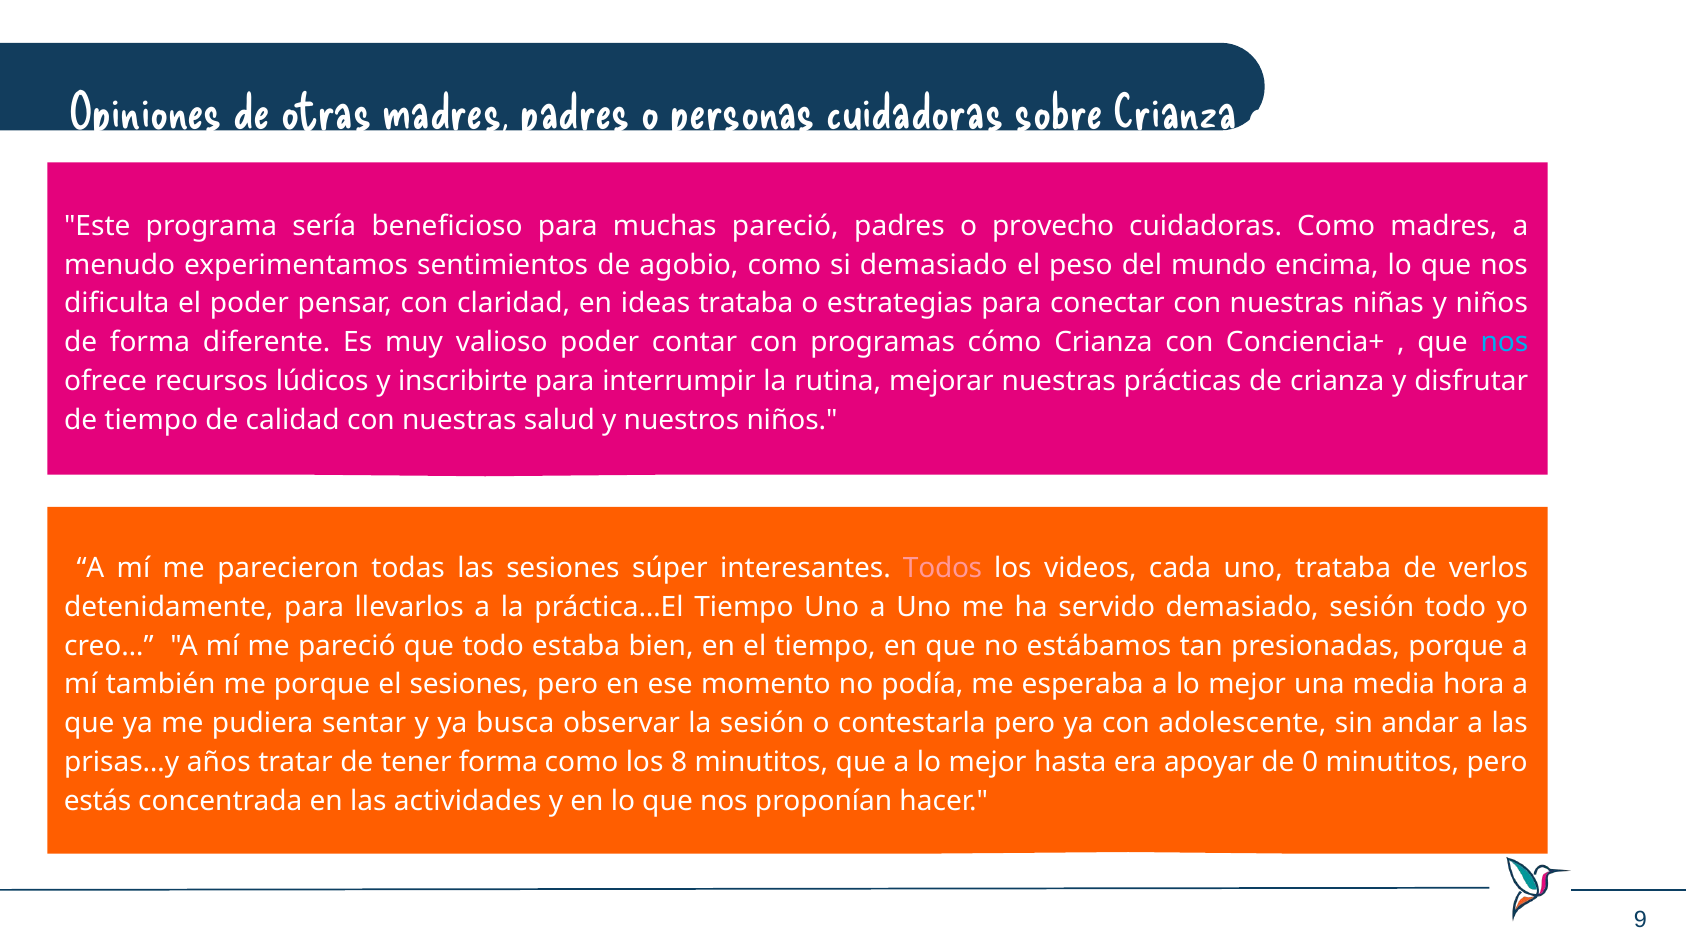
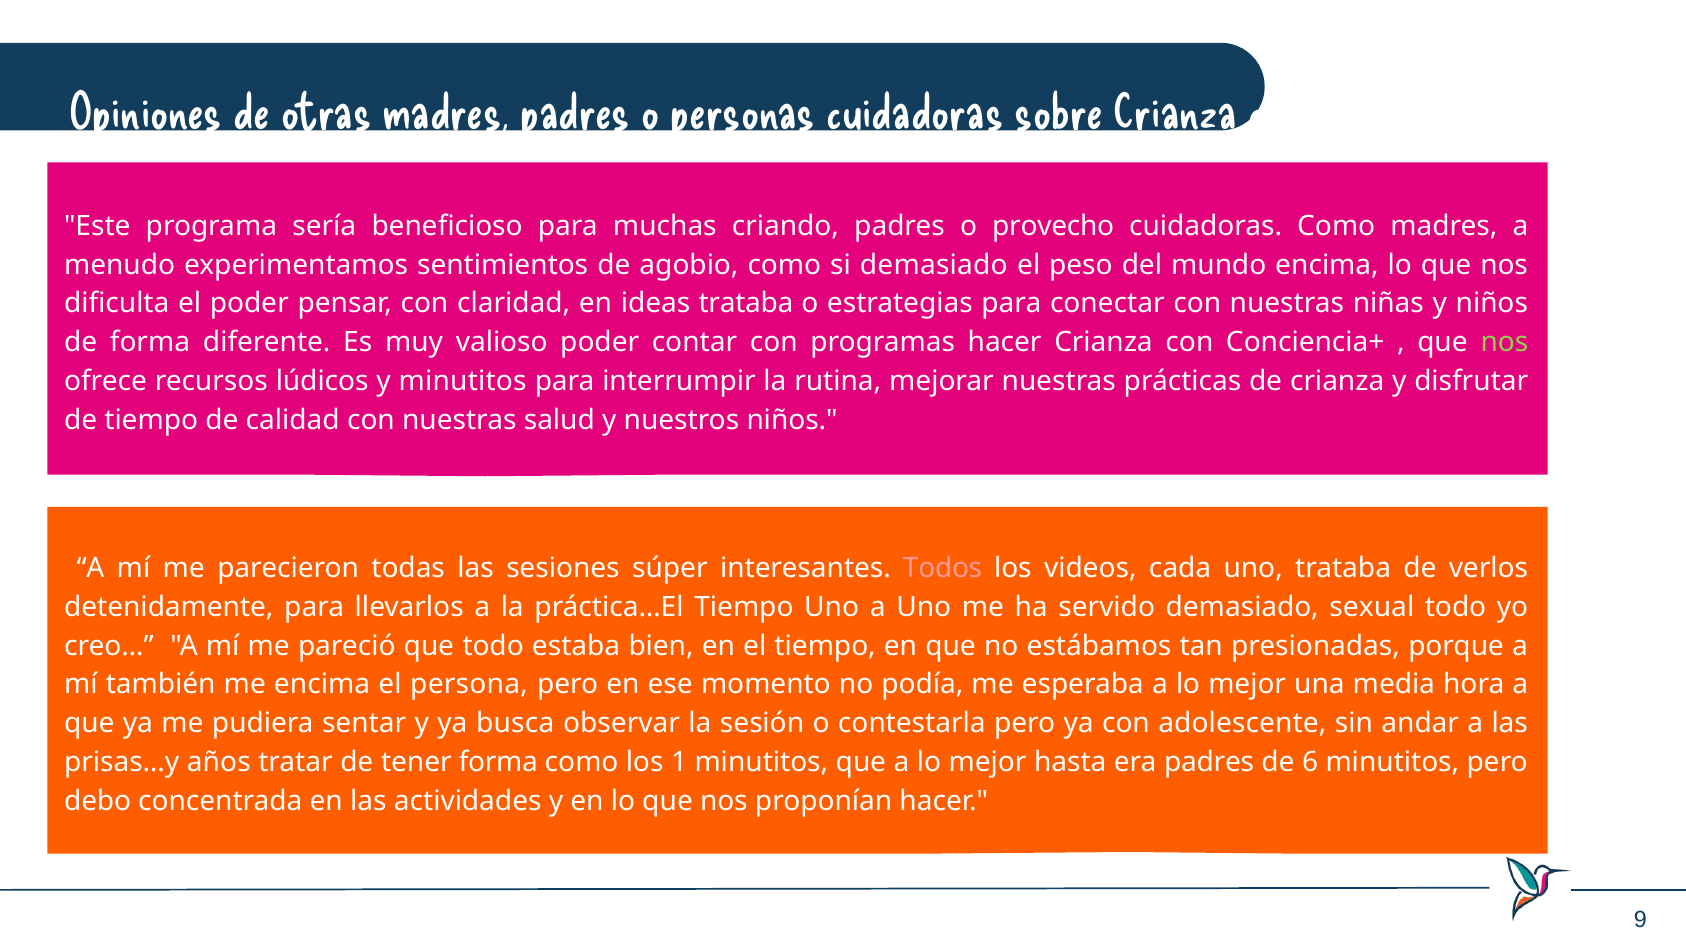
muchas pareció: pareció -> criando (785, 226)
programas cómo: cómo -> hacer (1005, 343)
nos colour: light blue -> light green (1504, 343)
y inscribirte: inscribirte -> minutitos (463, 381)
demasiado sesión: sesión -> sexual (1372, 607)
me porque: porque -> encima (322, 685)
el sesiones: sesiones -> persona (469, 685)
8: 8 -> 1 (679, 763)
era apoyar: apoyar -> padres (1209, 763)
0: 0 -> 6 (1310, 763)
estás: estás -> debo (98, 801)
